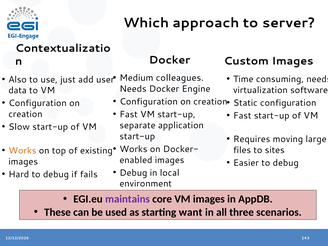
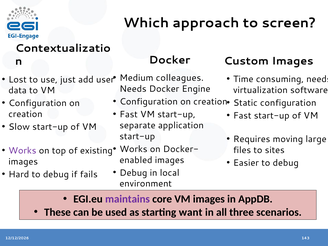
server: server -> screen (289, 23)
Also: Also -> Lost (18, 80)
Works colour: orange -> purple (22, 151)
